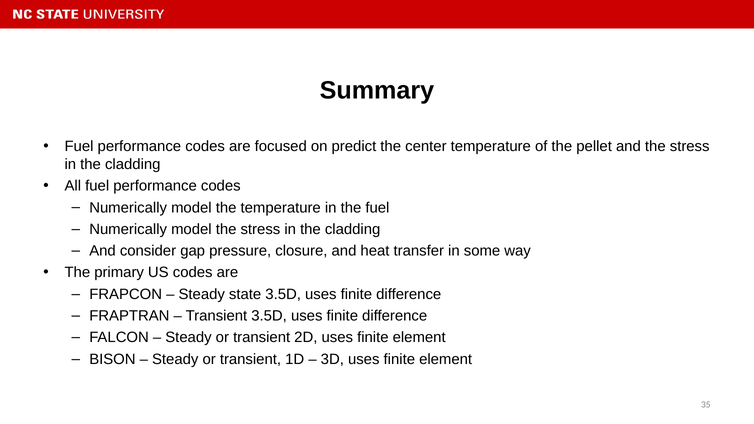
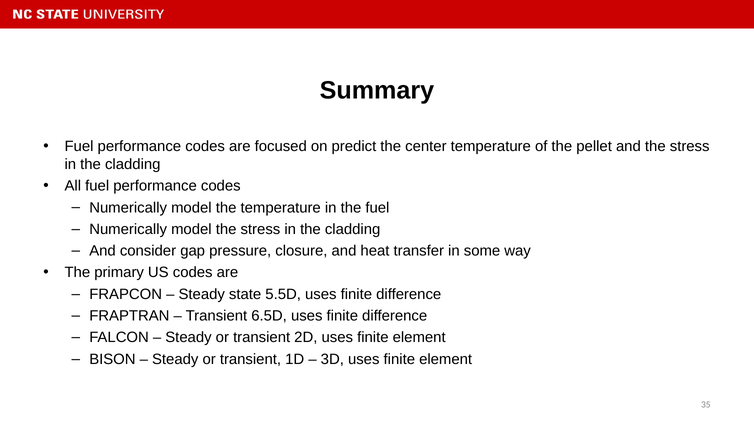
state 3.5D: 3.5D -> 5.5D (283, 294)
Transient 3.5D: 3.5D -> 6.5D (269, 316)
